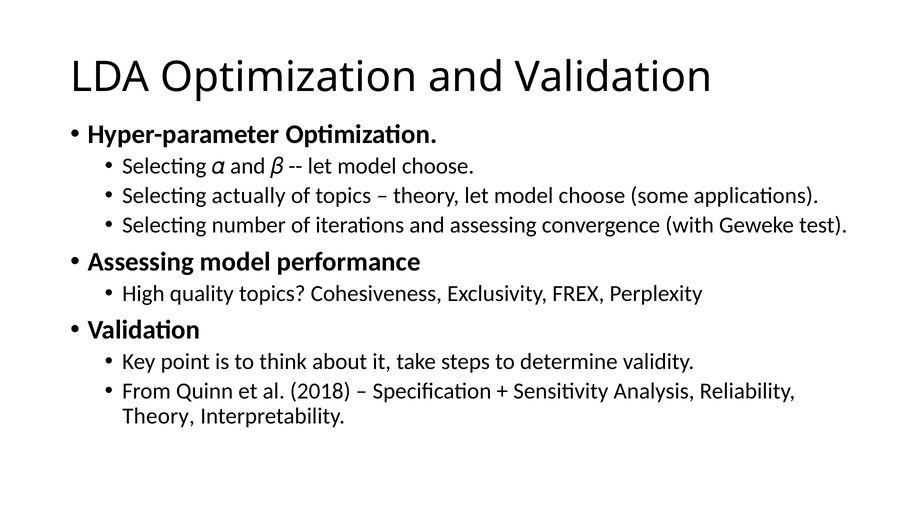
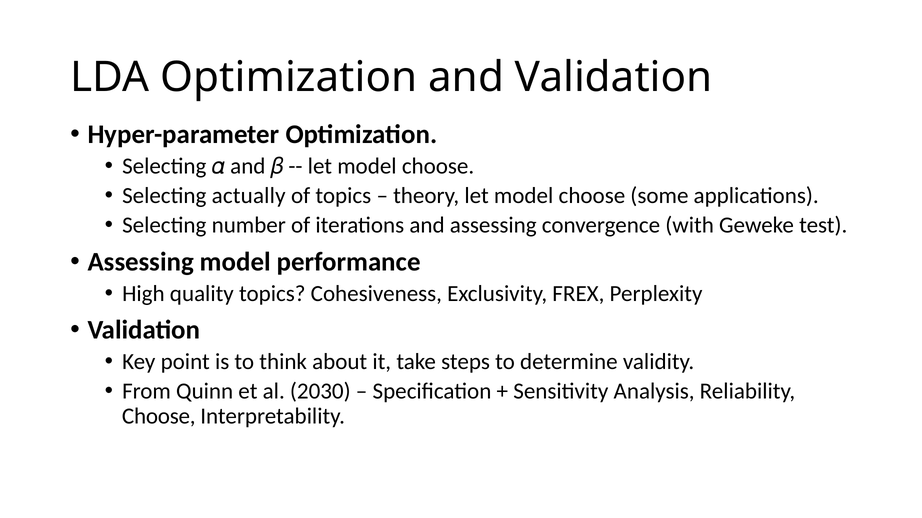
2018: 2018 -> 2030 (320, 392)
Theory: Theory -> Choose (159, 417)
